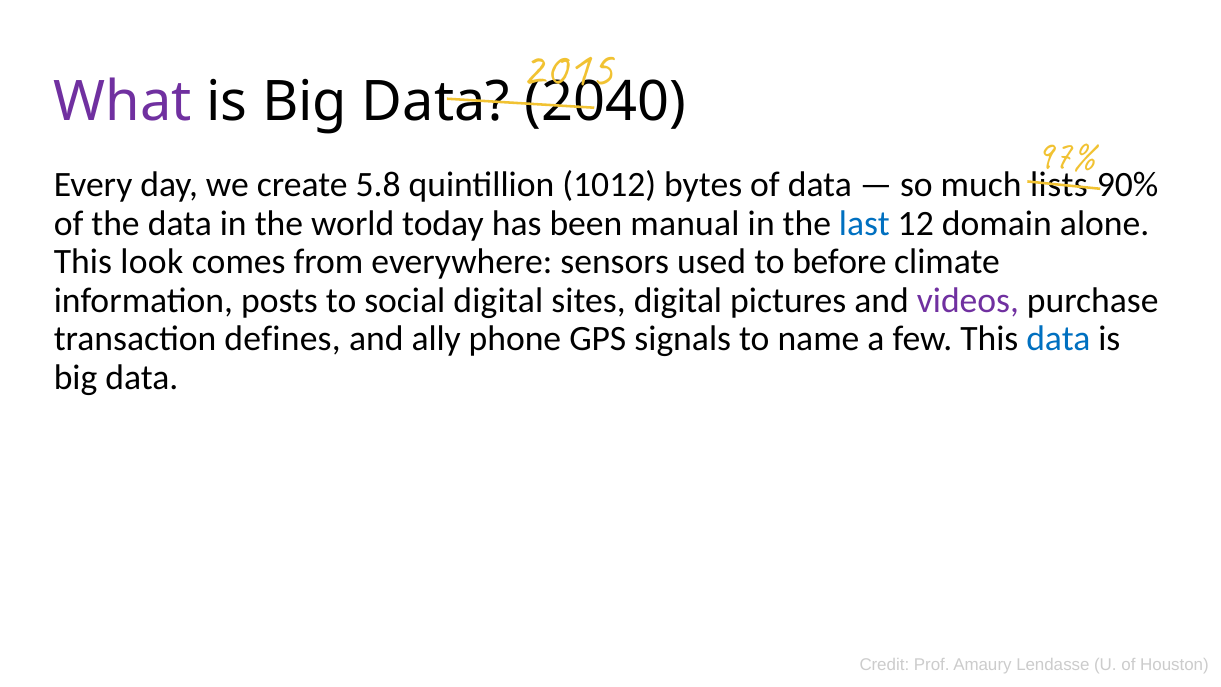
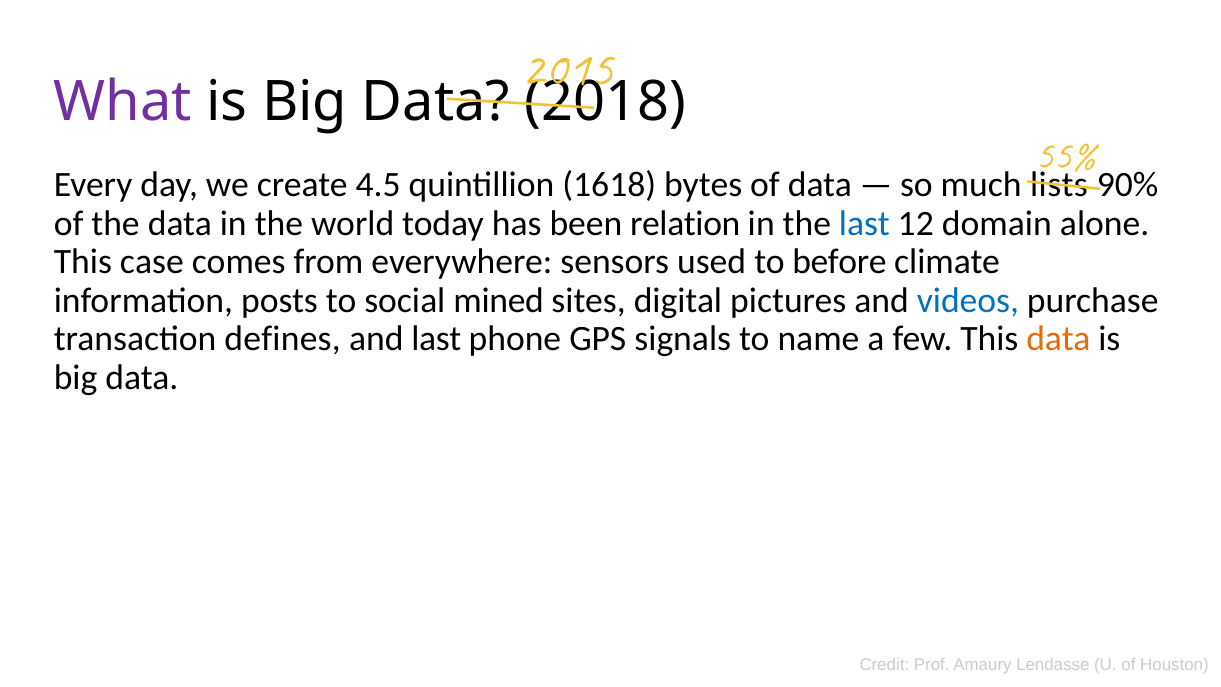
2040: 2040 -> 2018 (605, 102)
97%: 97% -> 55% (1066, 155)
5.8: 5.8 -> 4.5 (378, 185)
1012: 1012 -> 1618 (609, 185)
manual: manual -> relation (685, 224)
look: look -> case (152, 262)
social digital: digital -> mined (499, 300)
videos colour: purple -> blue (968, 300)
and ally: ally -> last (436, 339)
data colour: blue -> orange (1058, 339)
